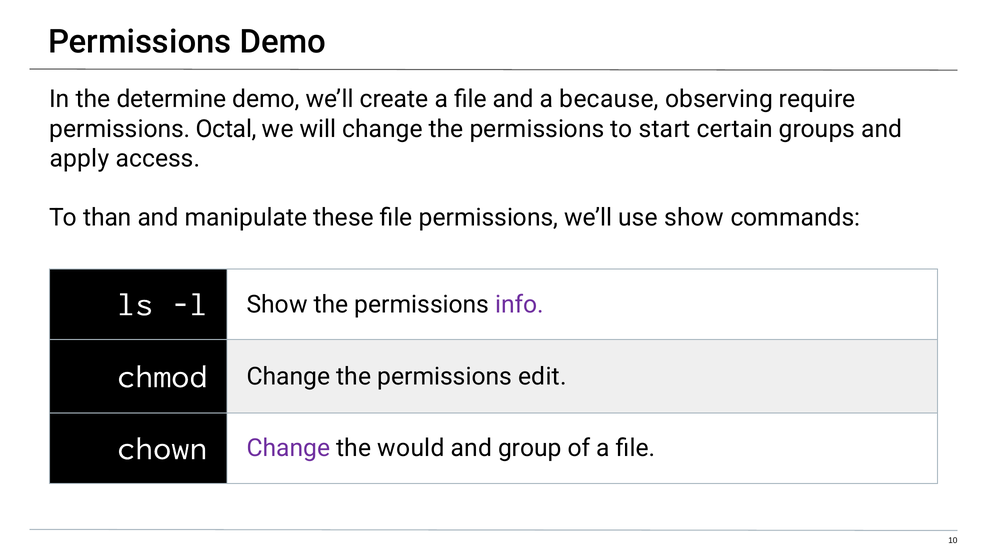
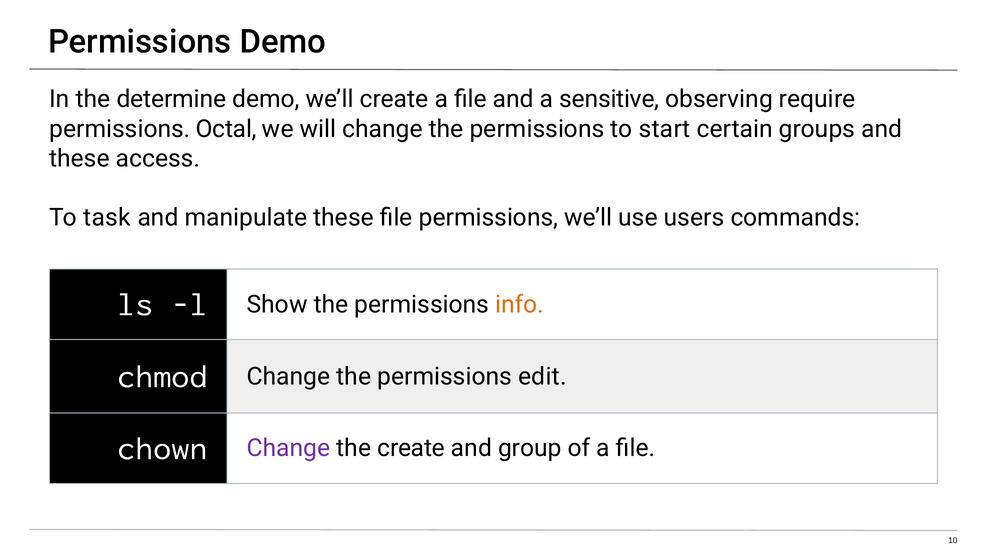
because: because -> sensitive (609, 99)
apply: apply -> these (80, 159)
than: than -> task (107, 218)
use show: show -> users (694, 218)
info colour: purple -> orange (520, 305)
the would: would -> create (411, 449)
